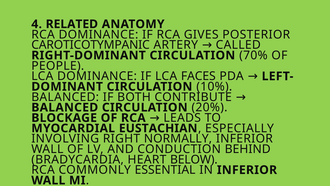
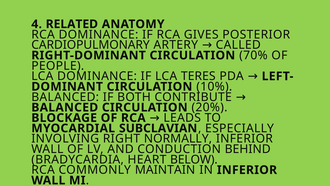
CAROTICOTYMPANIC: CAROTICOTYMPANIC -> CARDIOPULMONARY (91, 45)
FACES: FACES -> TERES (198, 76)
EUSTACHIAN: EUSTACHIAN -> SUBCLAVIAN (158, 128)
ESSENTIAL: ESSENTIAL -> MAINTAIN (165, 170)
